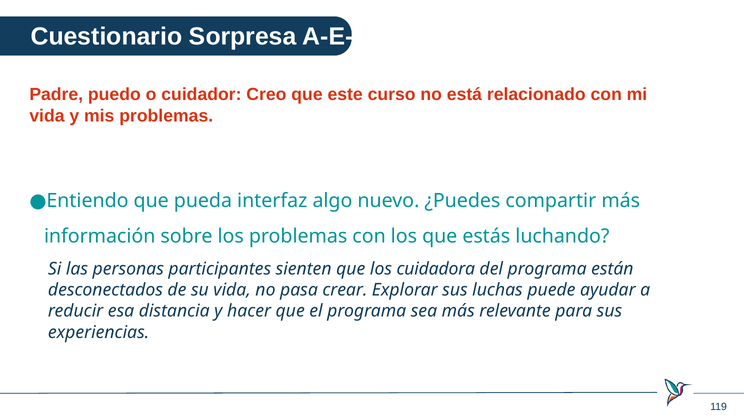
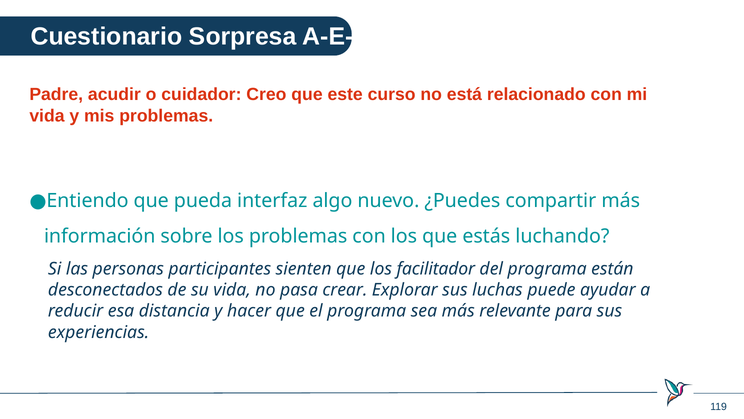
puedo: puedo -> acudir (114, 95)
cuidadora: cuidadora -> facilitador (436, 269)
